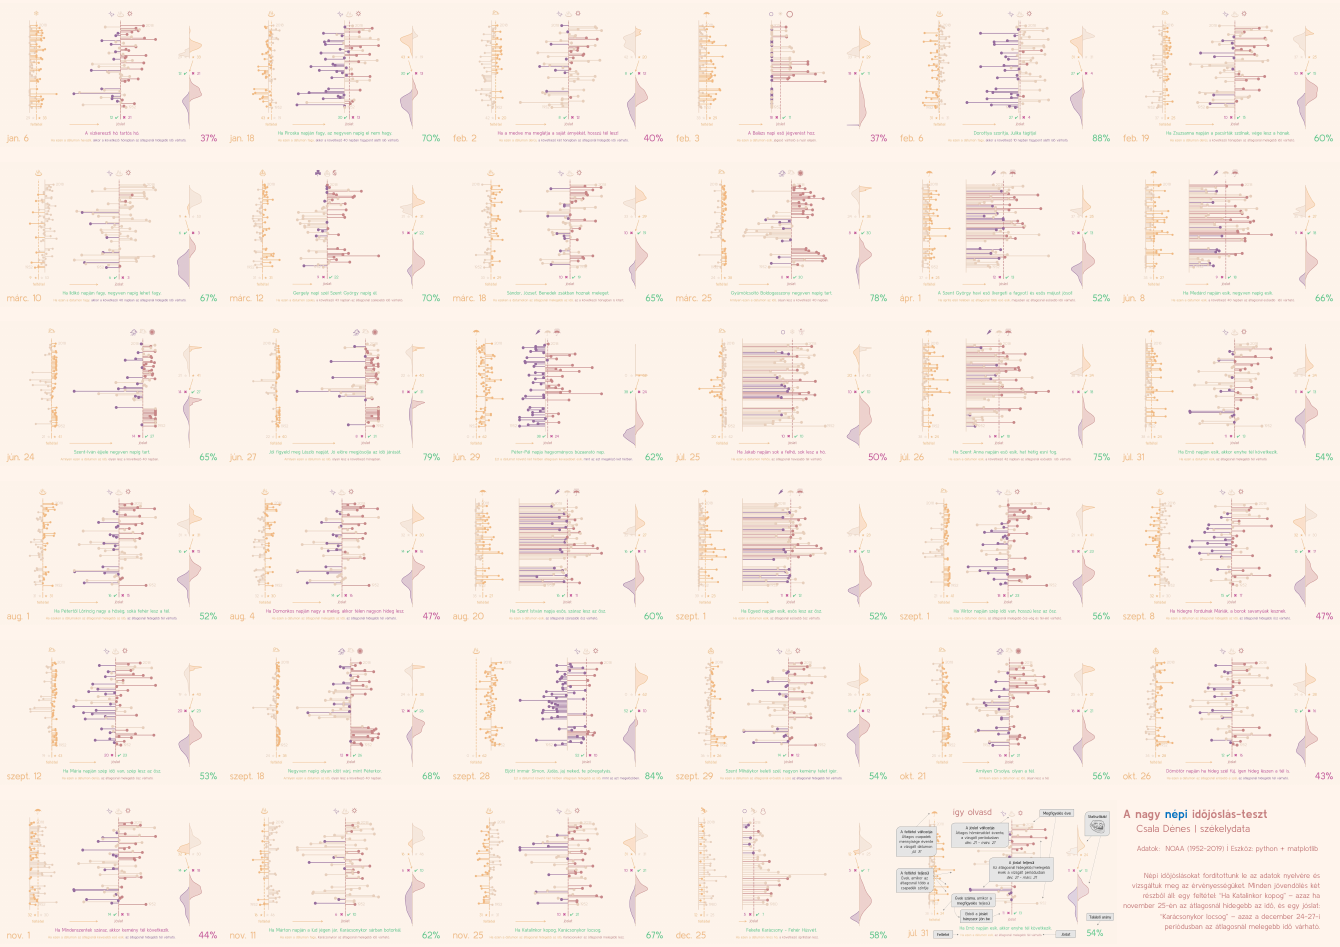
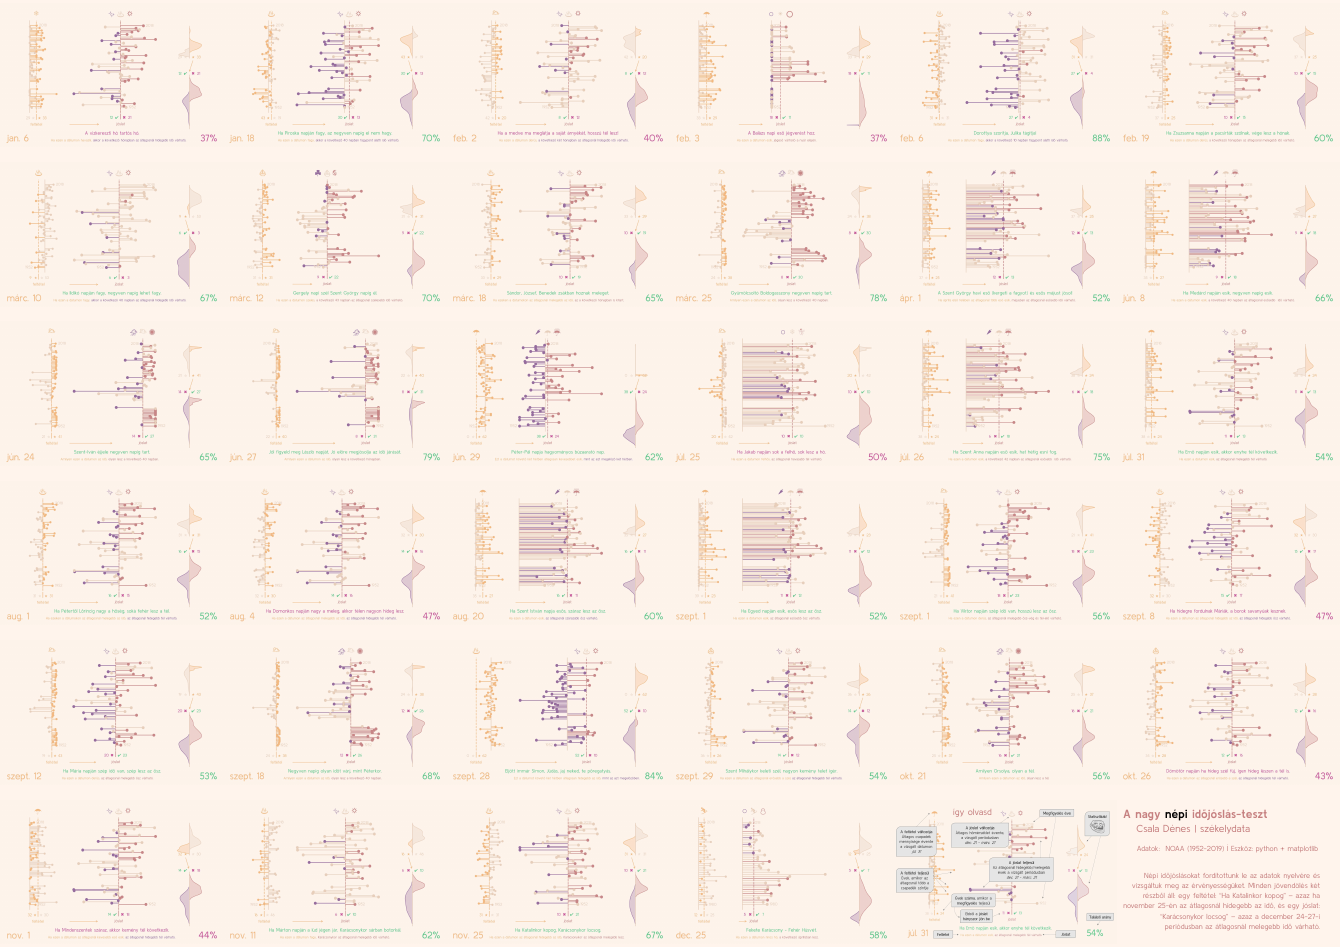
népi colour: blue -> black (1176, 814)
